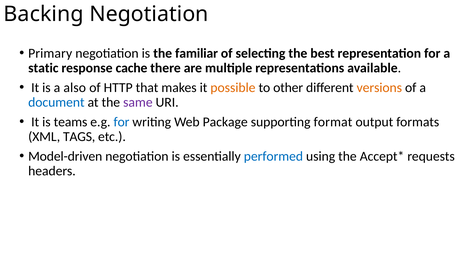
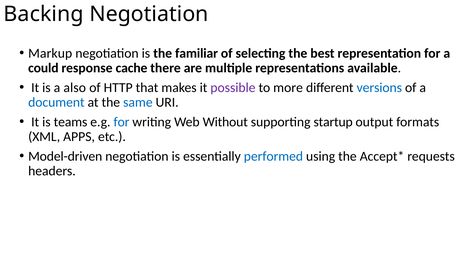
Primary: Primary -> Markup (50, 53)
static: static -> could (43, 68)
possible colour: orange -> purple (233, 87)
other: other -> more (288, 87)
versions colour: orange -> blue (379, 87)
same colour: purple -> blue (138, 102)
Package: Package -> Without (225, 122)
format: format -> startup (333, 122)
TAGS: TAGS -> APPS (79, 136)
